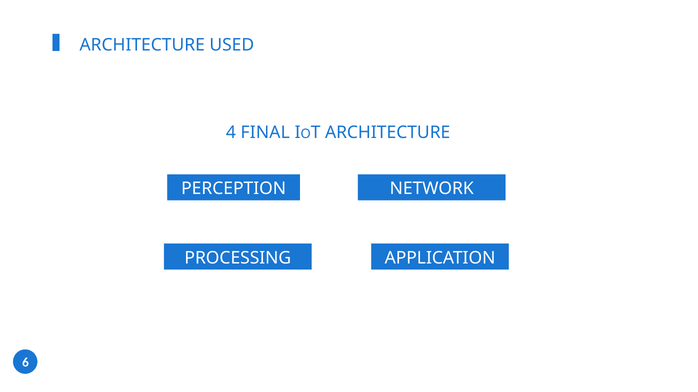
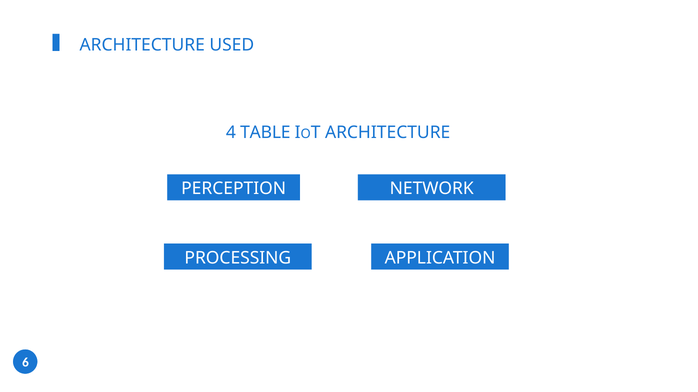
FINAL: FINAL -> TABLE (265, 133)
